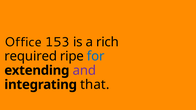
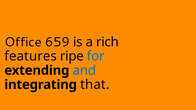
153: 153 -> 659 (57, 42)
required: required -> features (31, 56)
and colour: purple -> blue (84, 71)
